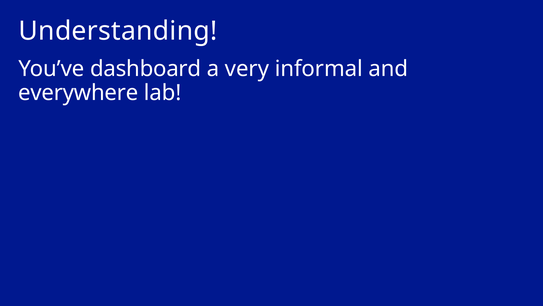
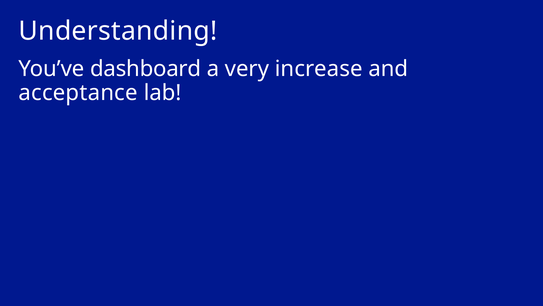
informal: informal -> increase (319, 69)
everywhere: everywhere -> acceptance (78, 93)
